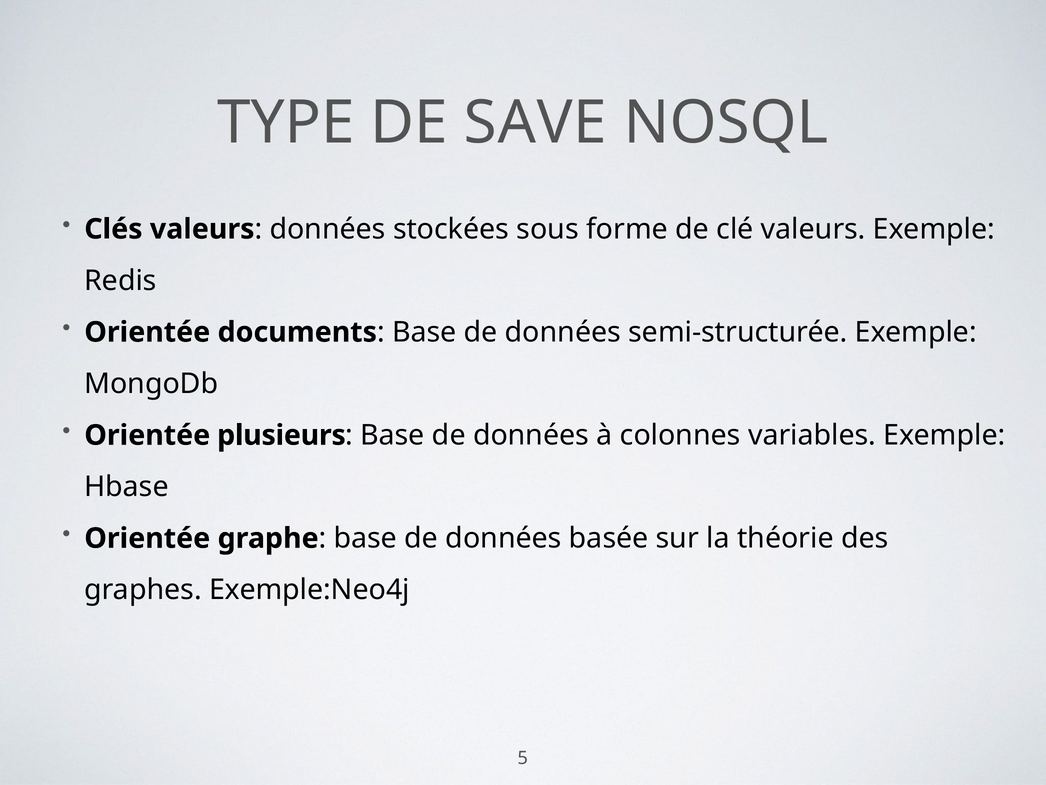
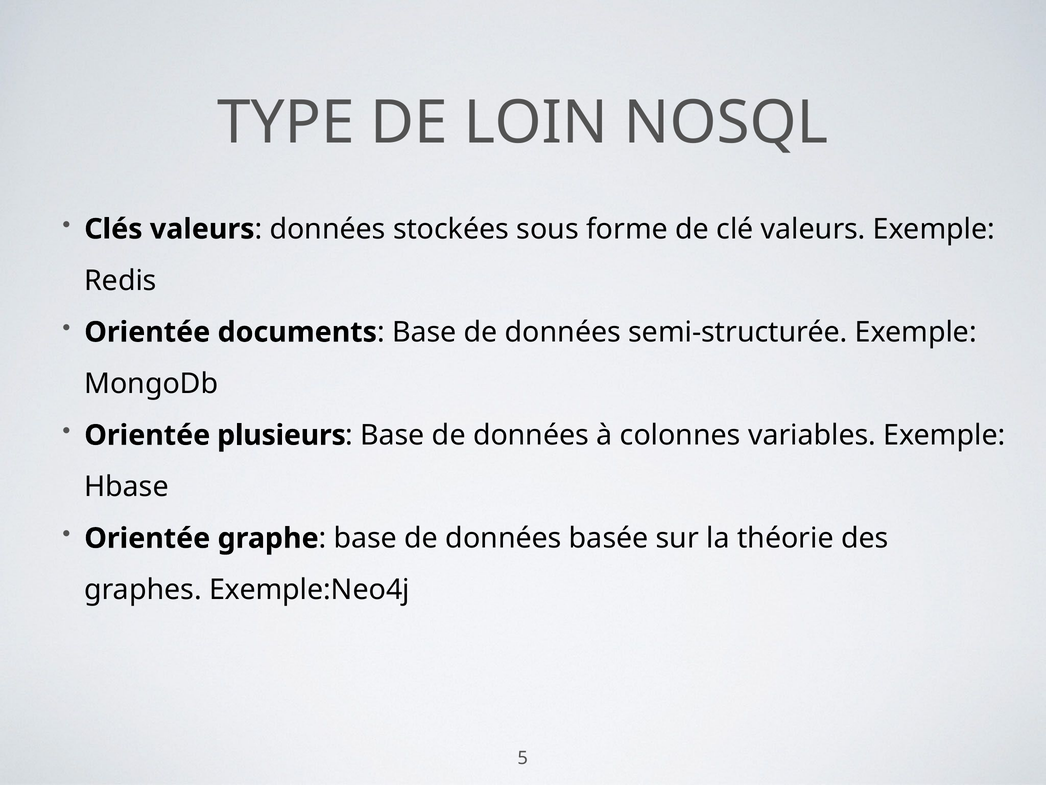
SAVE: SAVE -> LOIN (536, 123)
